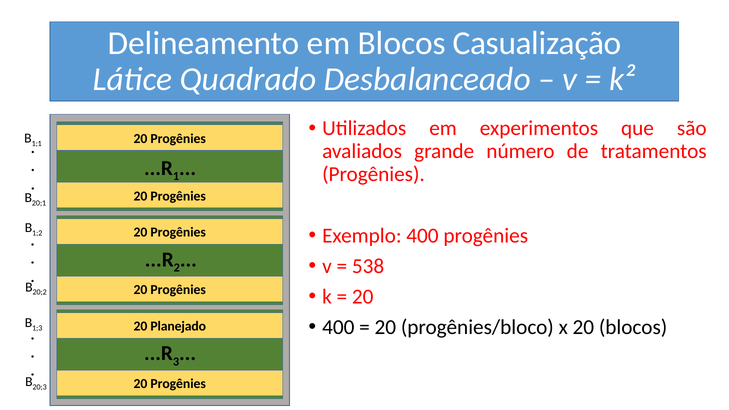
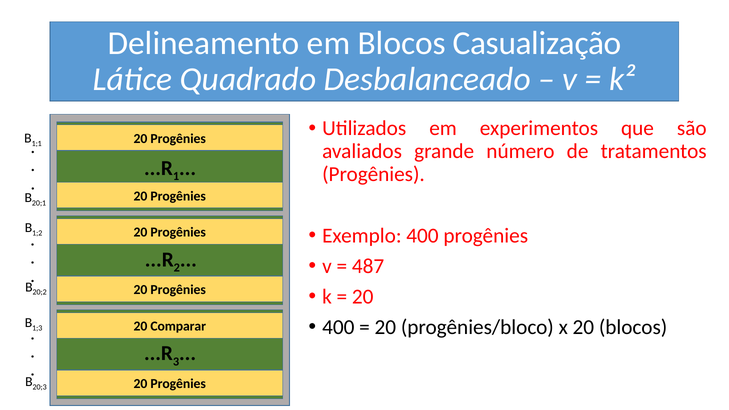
538: 538 -> 487 (368, 266)
Planejado: Planejado -> Comparar (178, 326)
